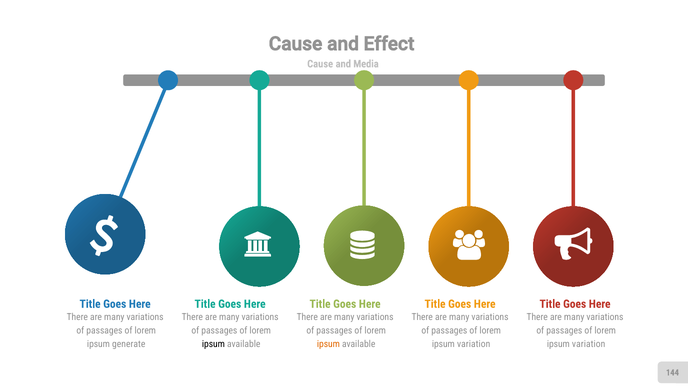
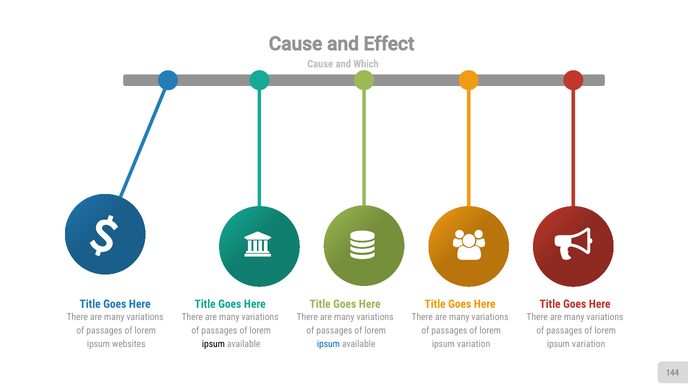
Media: Media -> Which (366, 64)
generate: generate -> websites (129, 344)
ipsum colour: orange -> blue (328, 344)
